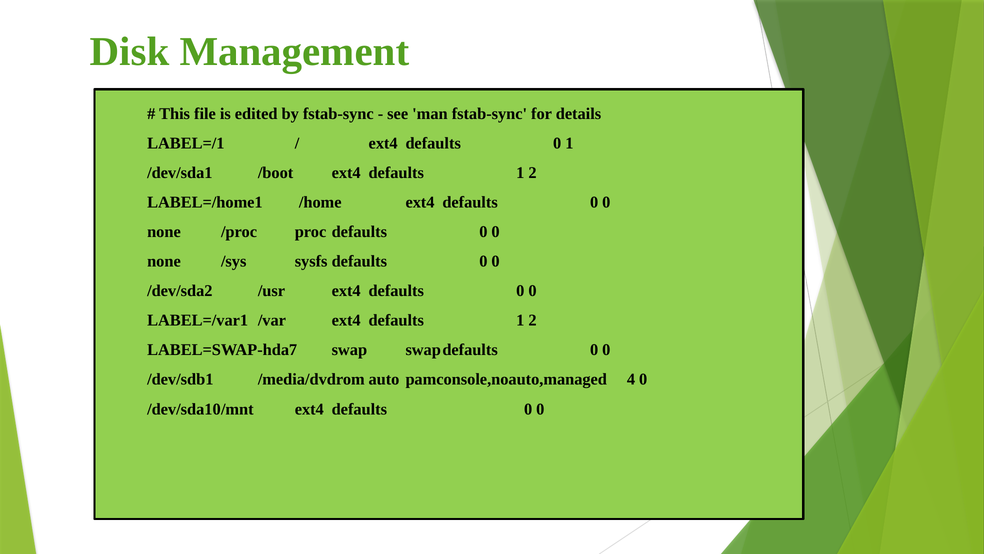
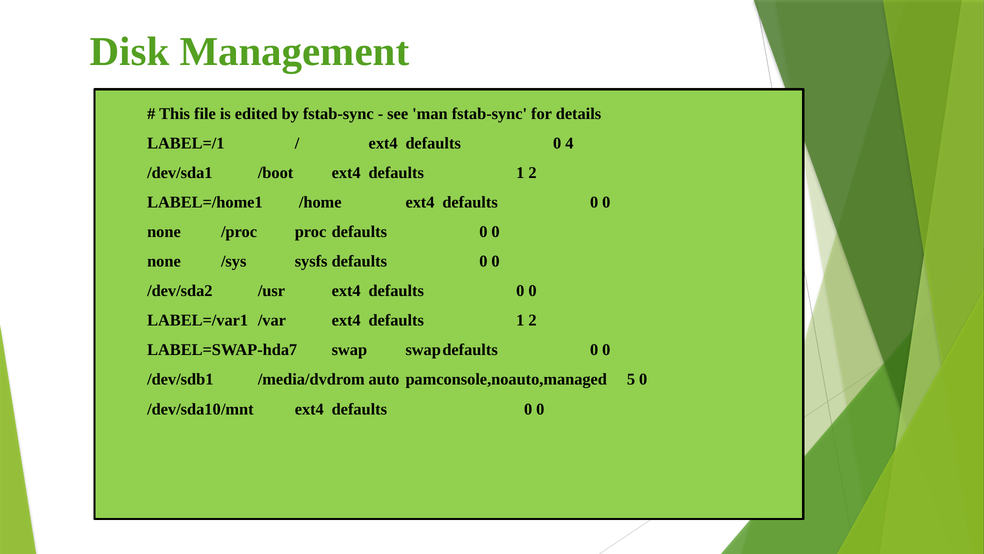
0 1: 1 -> 4 (569, 143)
4: 4 -> 5 (631, 379)
